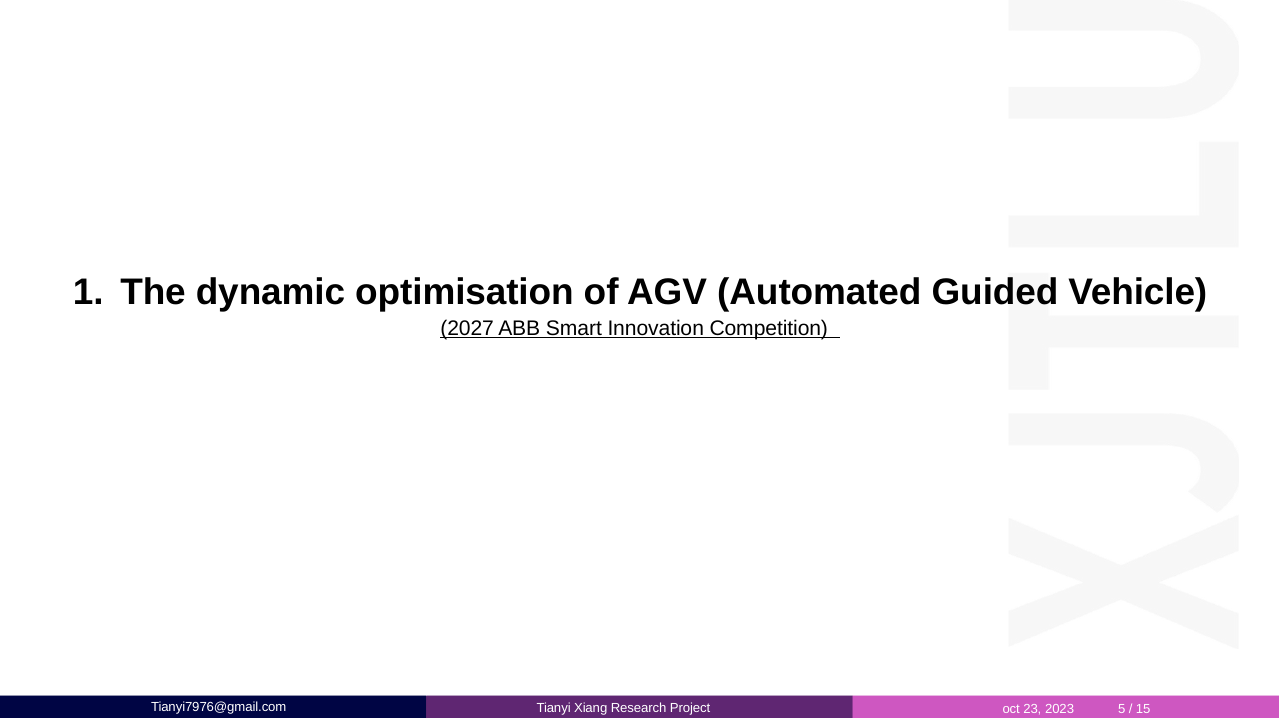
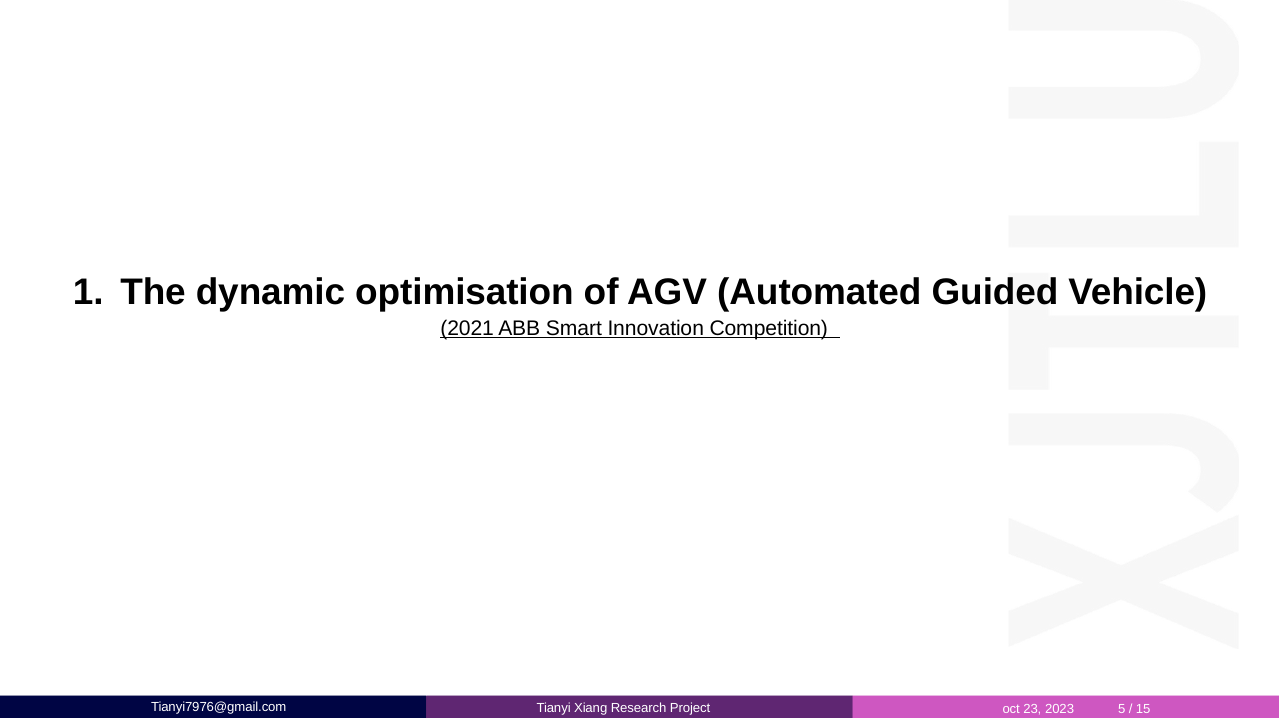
2027: 2027 -> 2021 (467, 328)
